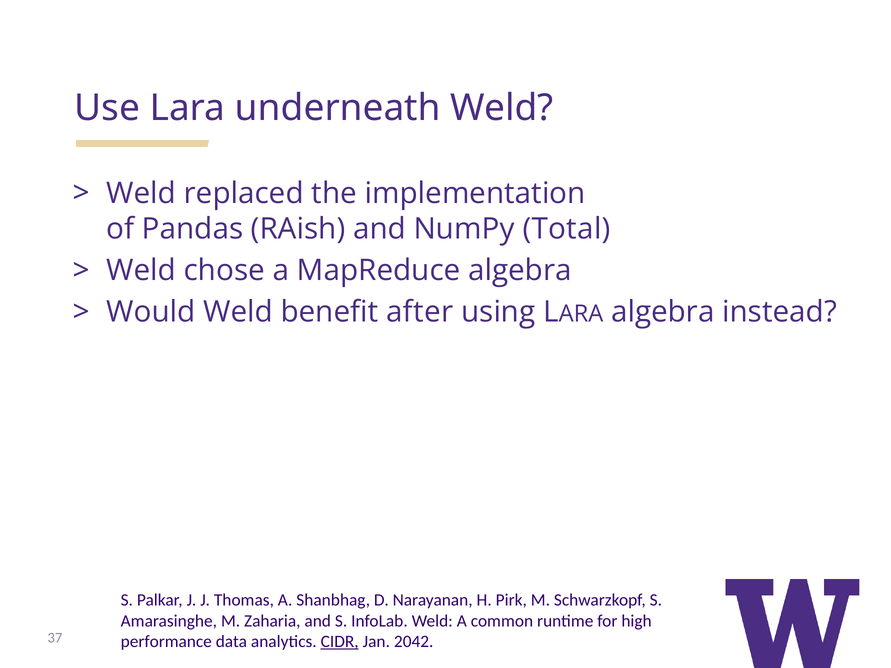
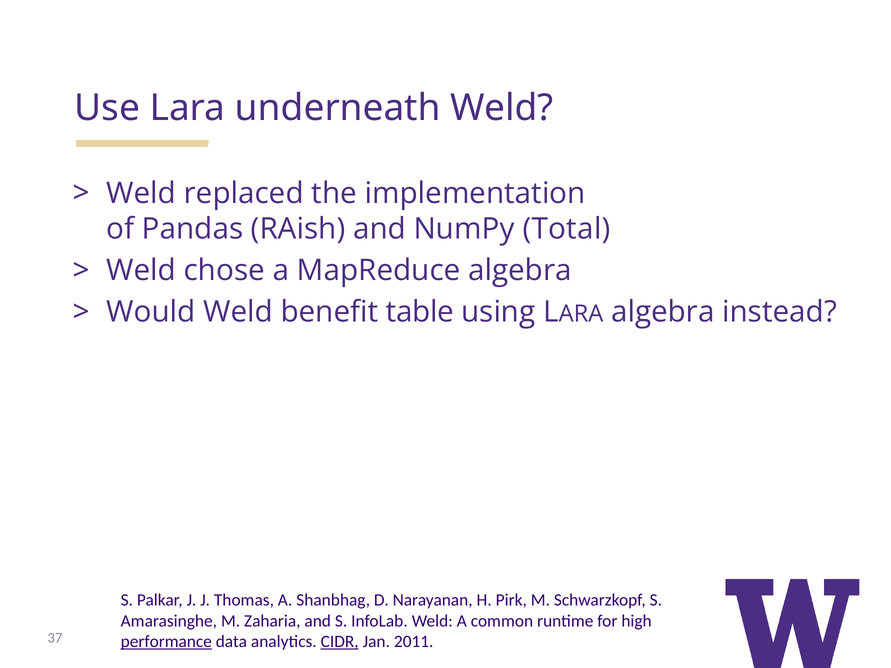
after: after -> table (420, 312)
performance underline: none -> present (166, 642)
2042: 2042 -> 2011 (414, 642)
